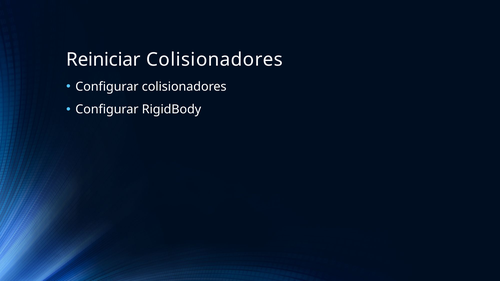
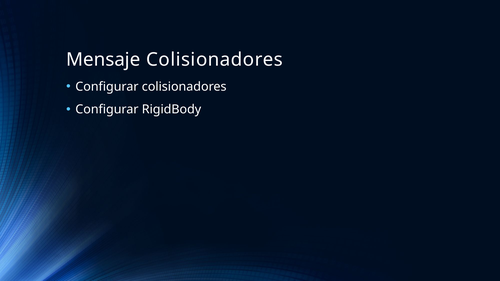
Reiniciar: Reiniciar -> Mensaje (103, 60)
